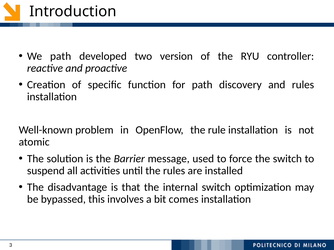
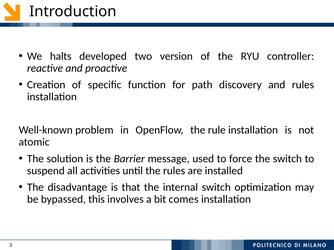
We path: path -> halts (61, 56)
